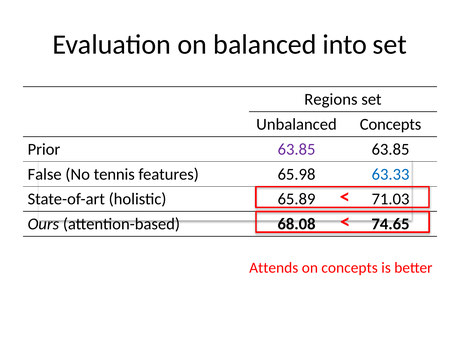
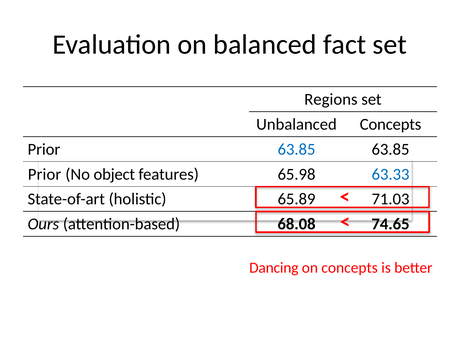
into: into -> fact (345, 45)
63.85 colour: purple -> blue (297, 149)
False: False -> Prior (45, 174)
tennis: tennis -> object (114, 174)
Attends: Attends -> Dancing (274, 268)
